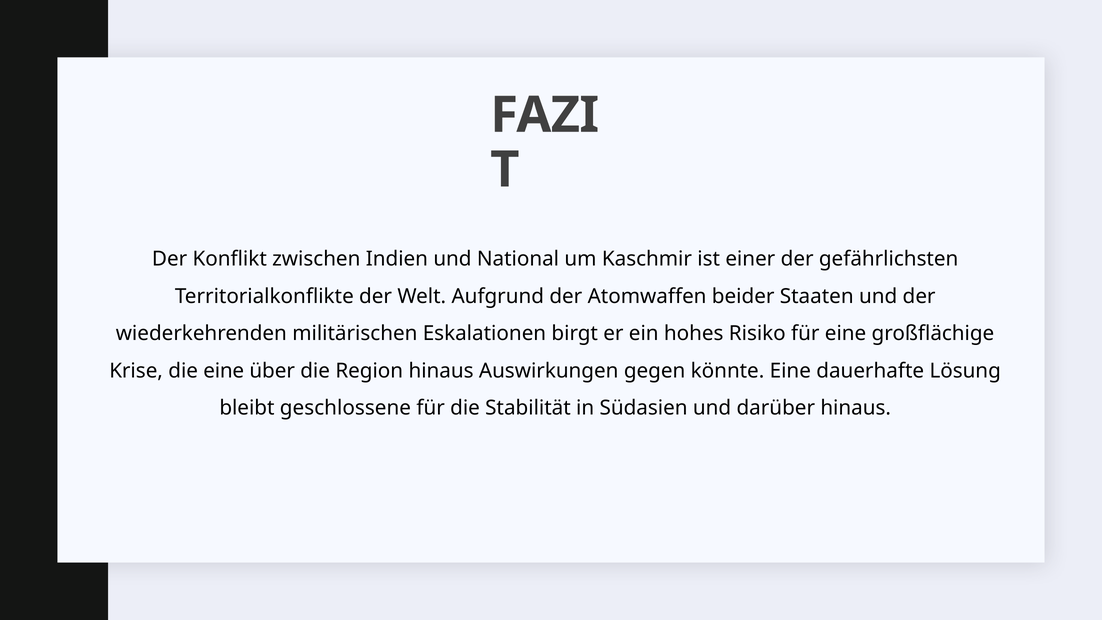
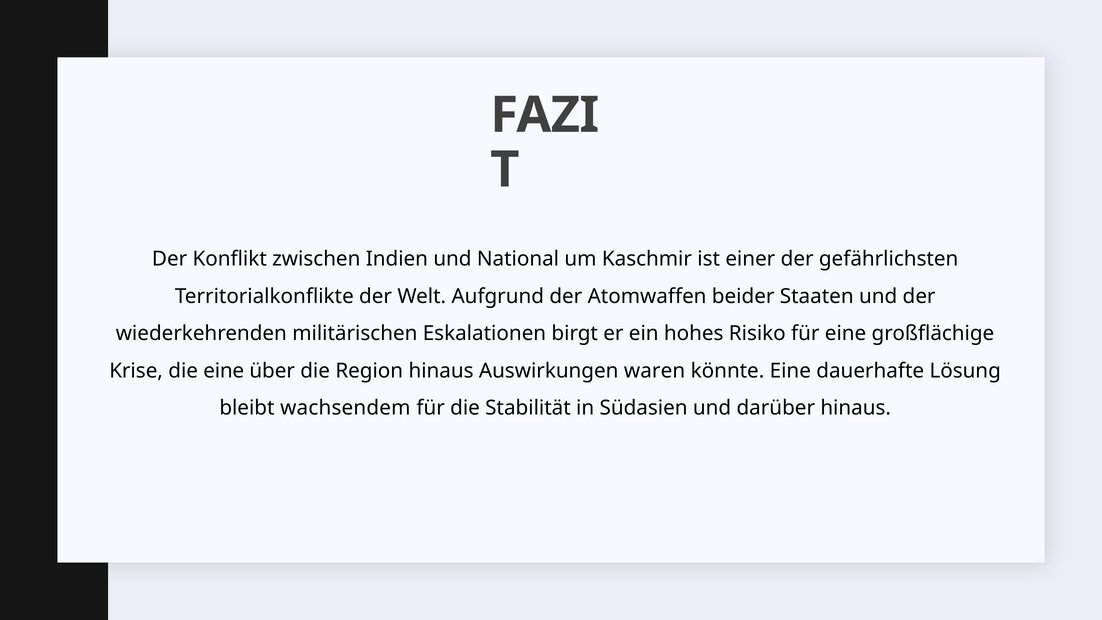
gegen: gegen -> waren (655, 371)
geschlossene: geschlossene -> wachsendem (345, 408)
